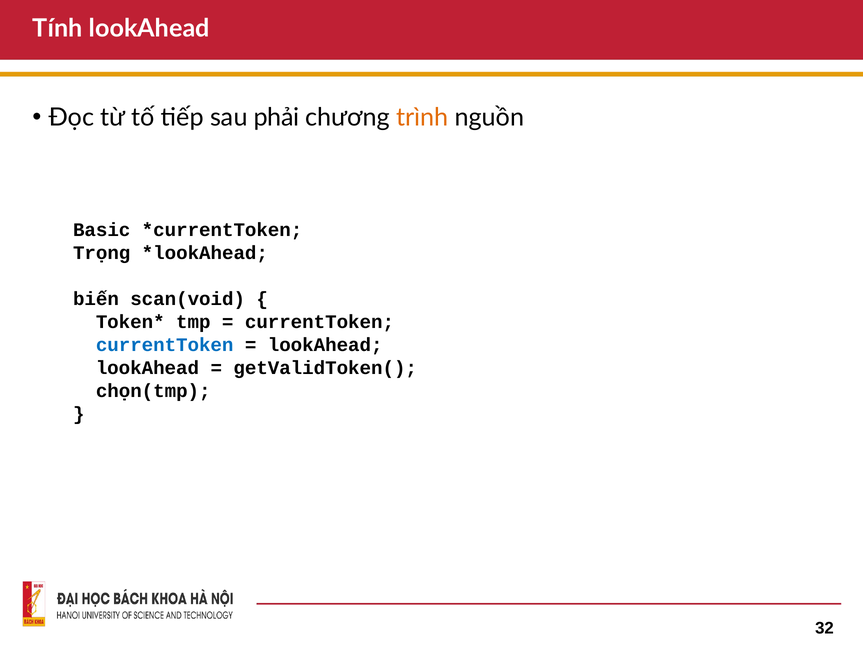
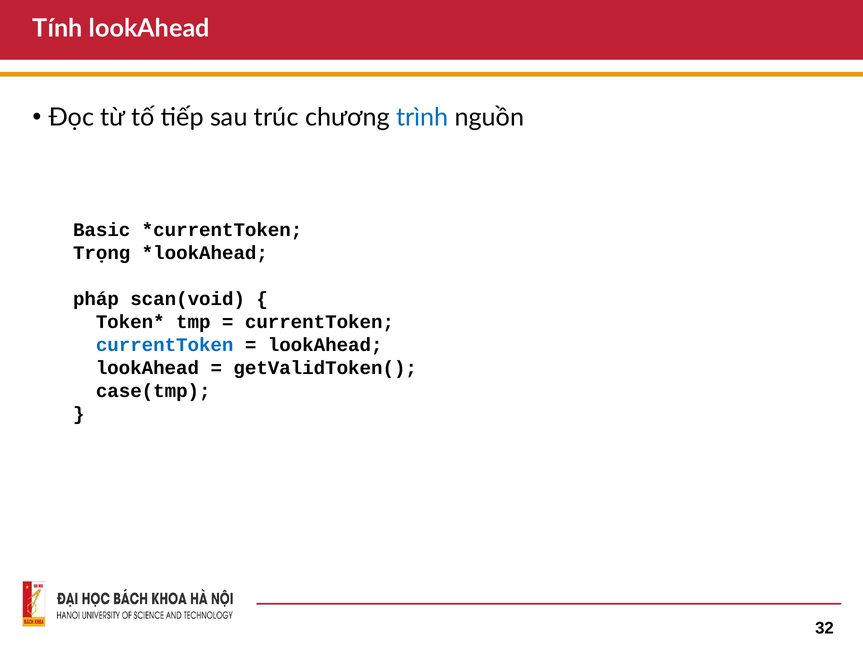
phải: phải -> trúc (276, 118)
trình colour: orange -> blue (422, 118)
biến: biến -> pháp (96, 299)
chọn(tmp: chọn(tmp -> case(tmp (153, 391)
